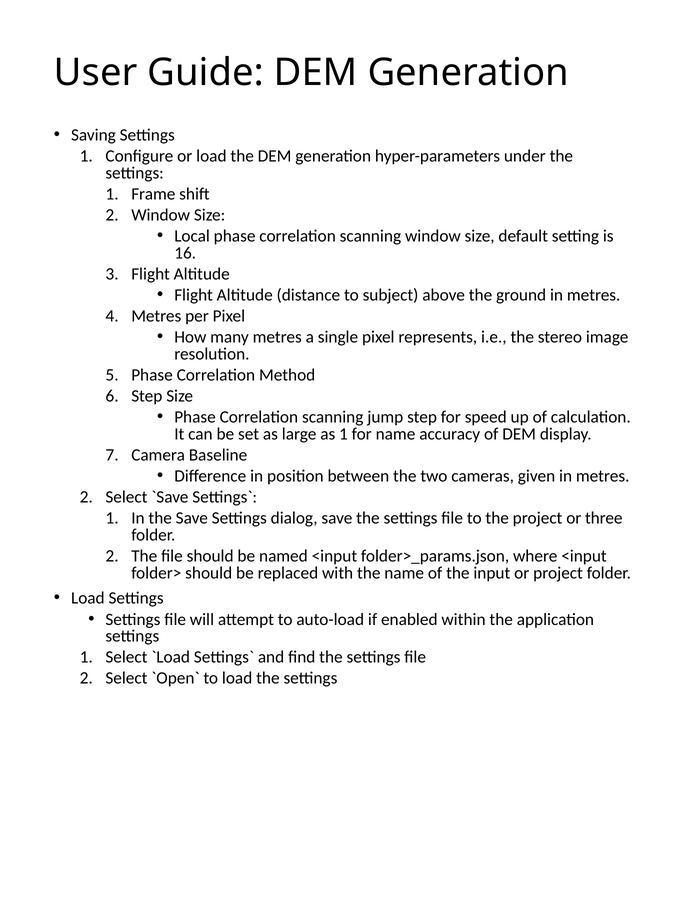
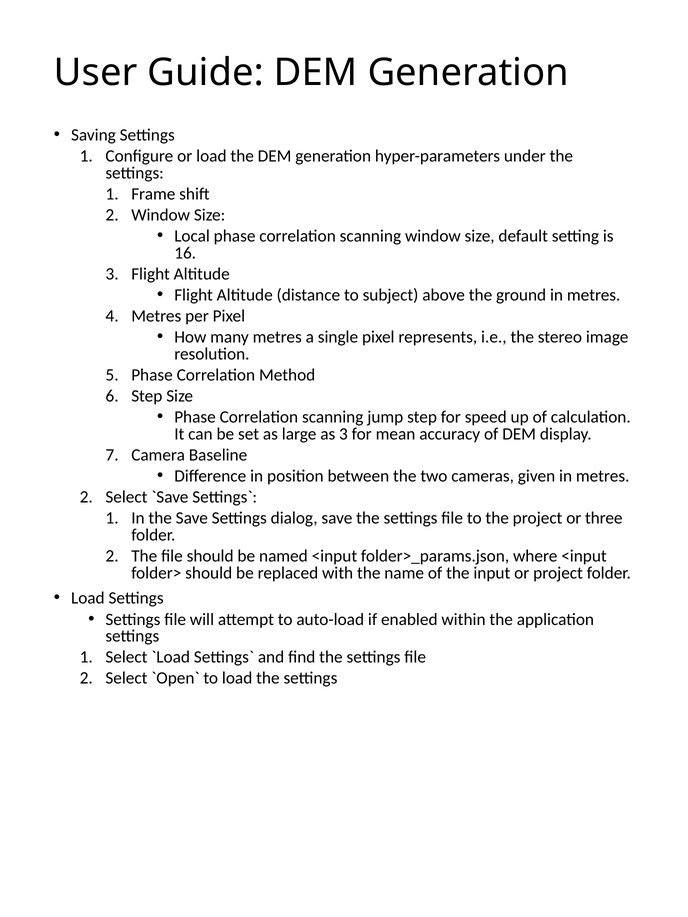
as 1: 1 -> 3 (343, 434)
for name: name -> mean (395, 434)
